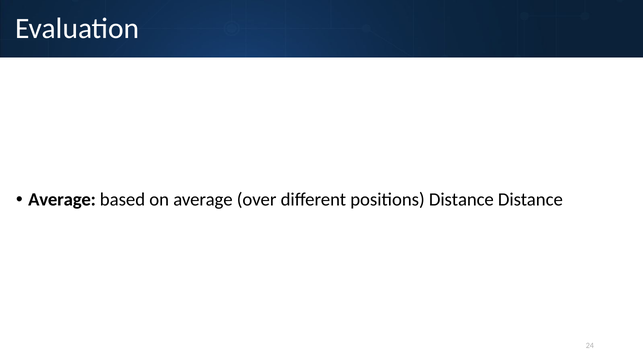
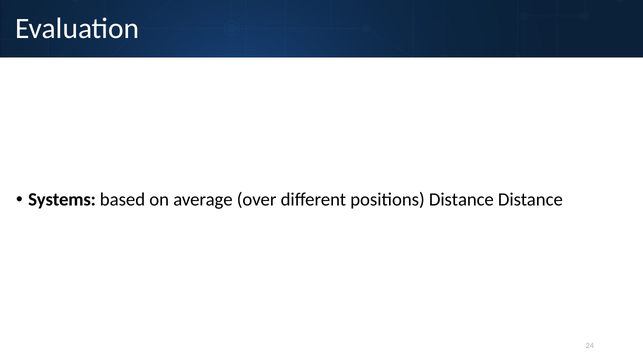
Average: Average -> Systems (62, 200)
